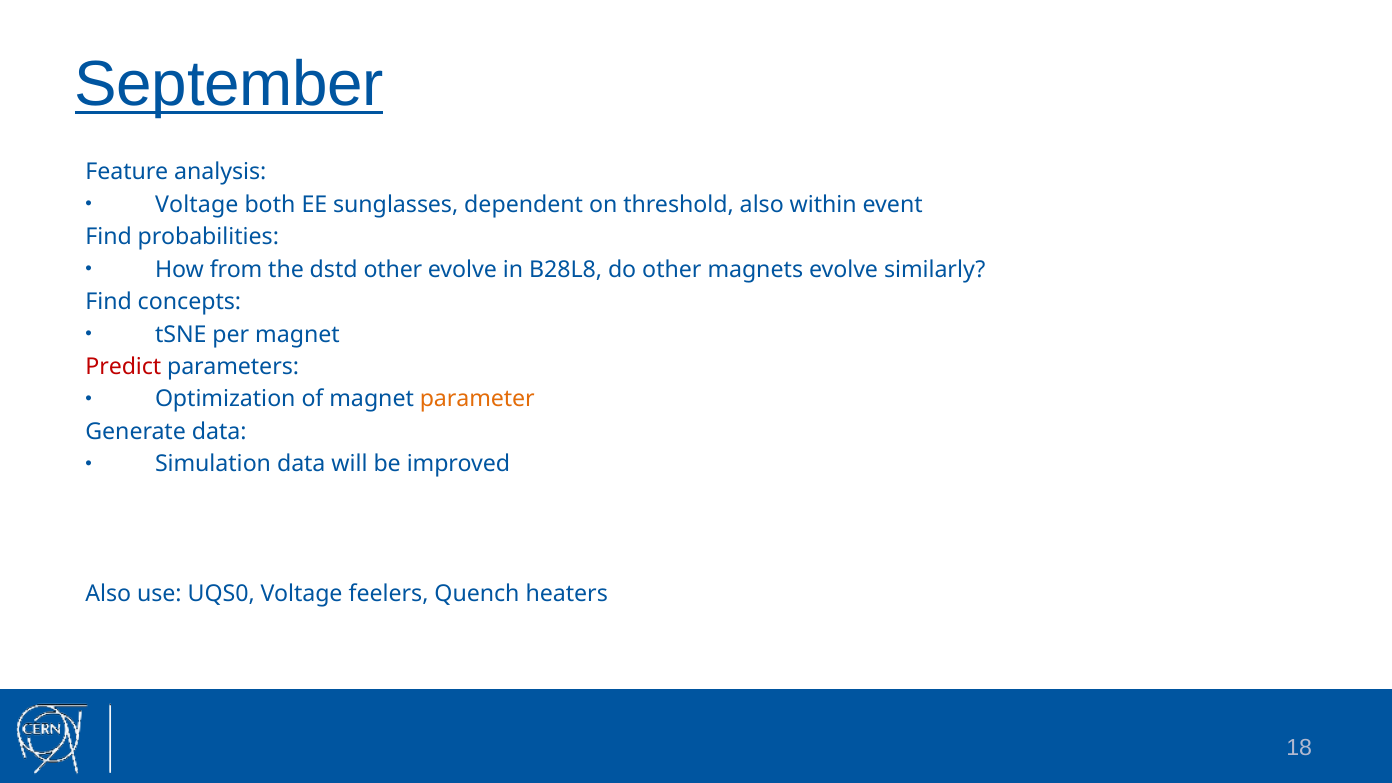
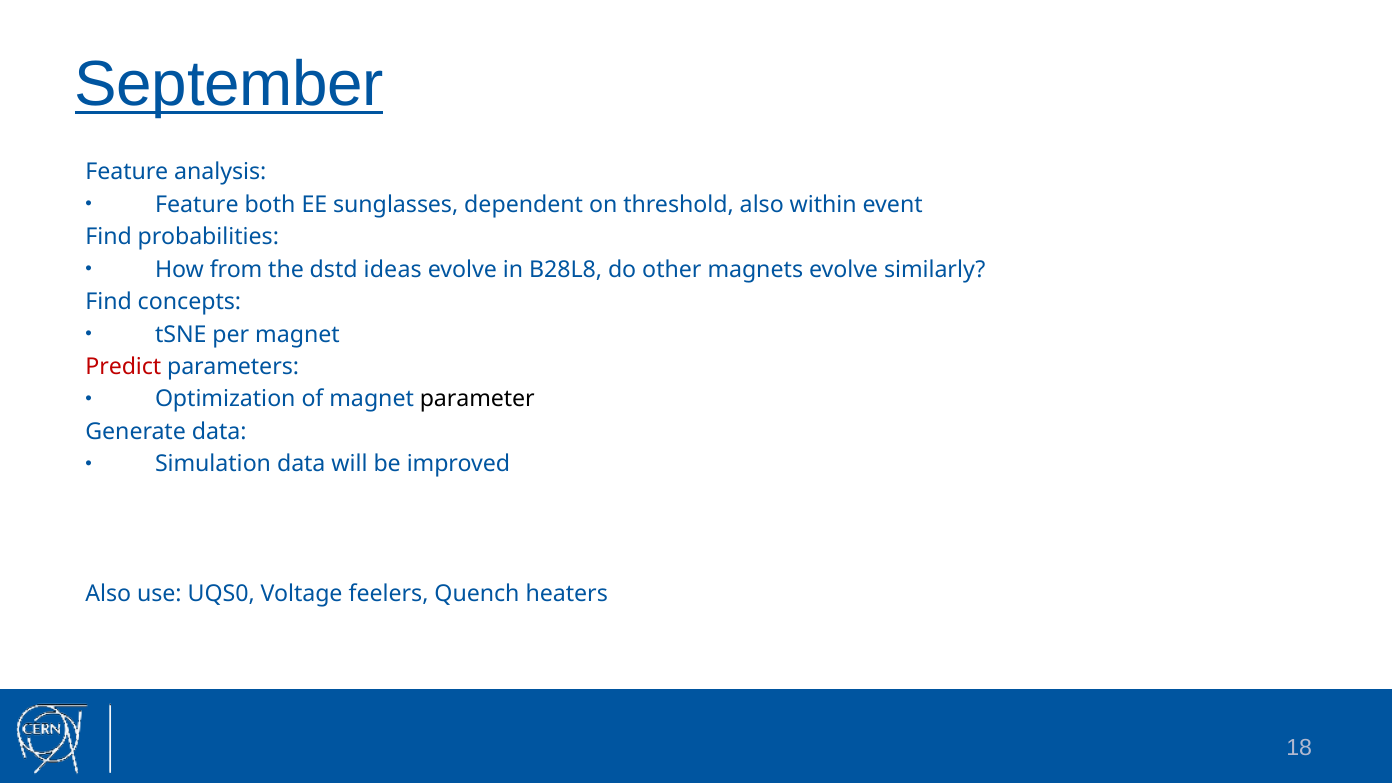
Voltage: Voltage -> Feature (197, 204)
dstd other: other -> ideas (393, 269)
parameter colour: orange -> black (477, 399)
